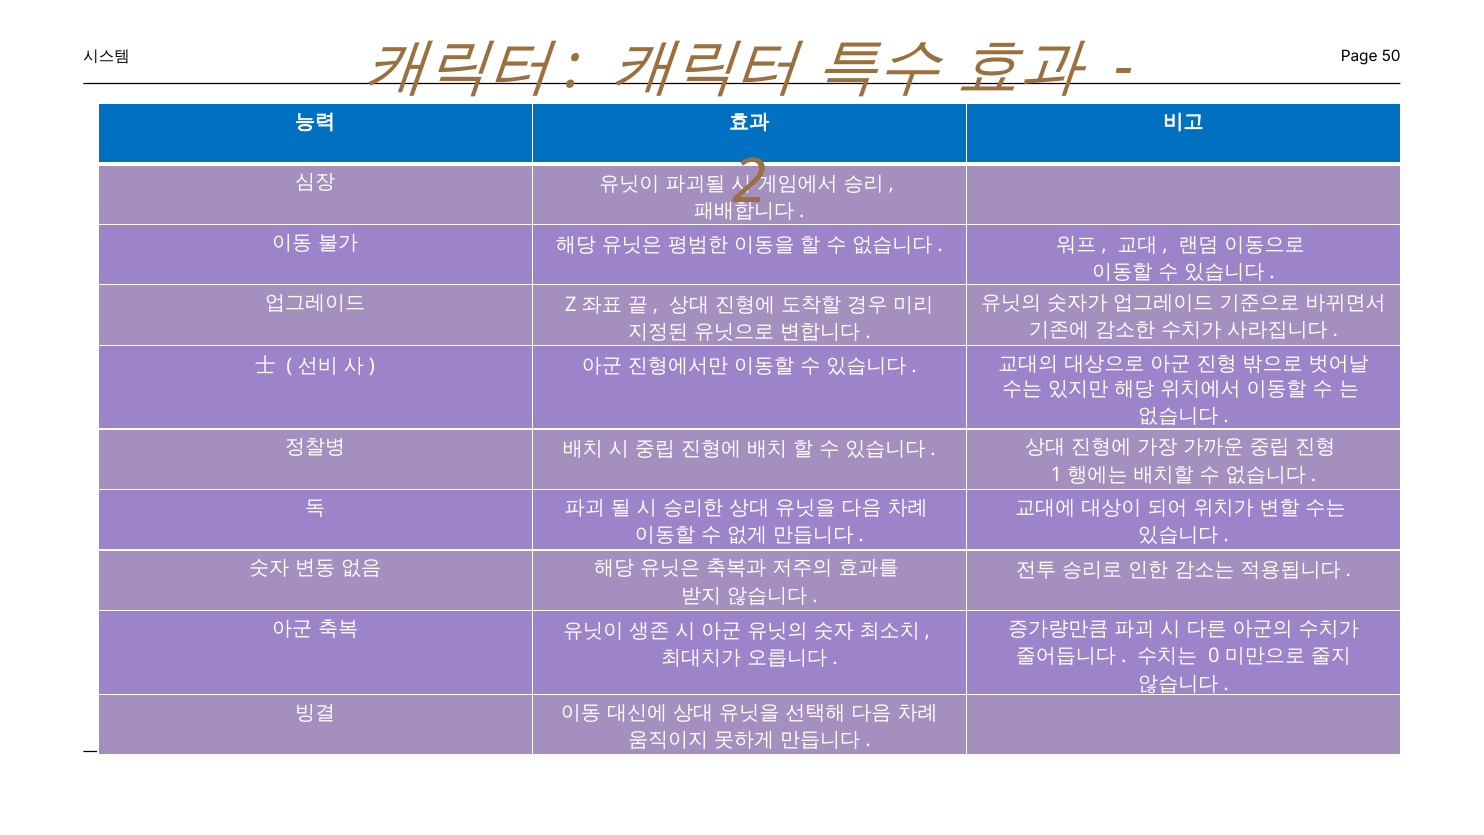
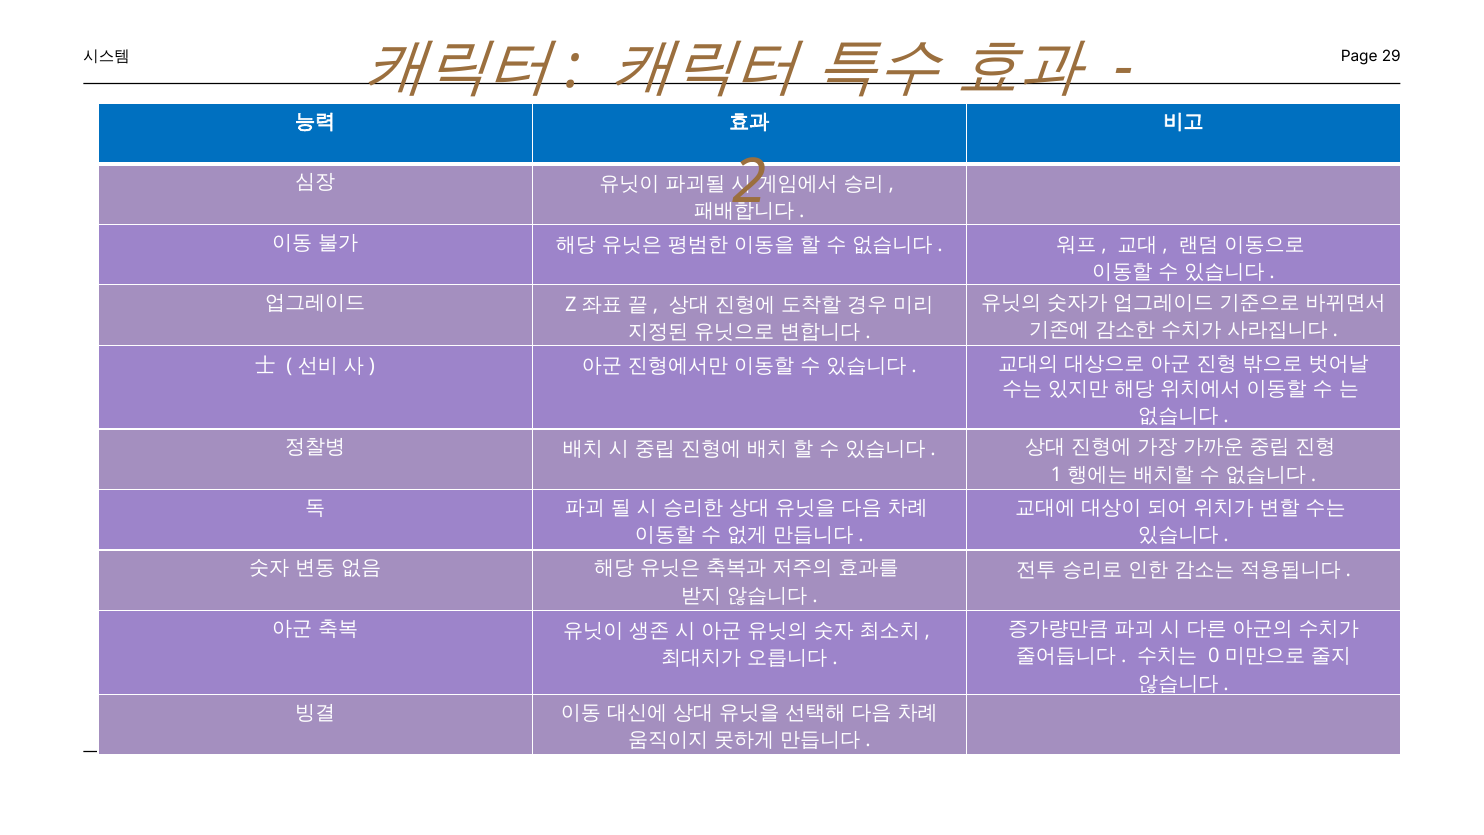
50: 50 -> 29 (1391, 57)
